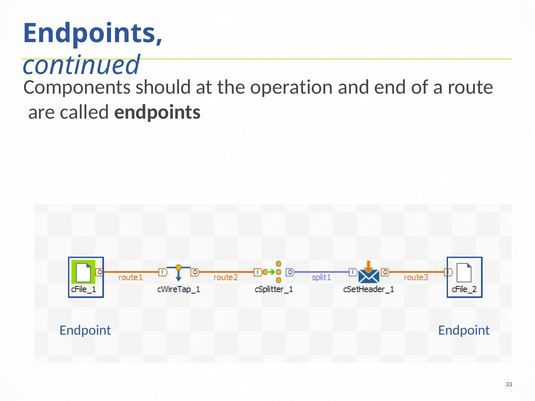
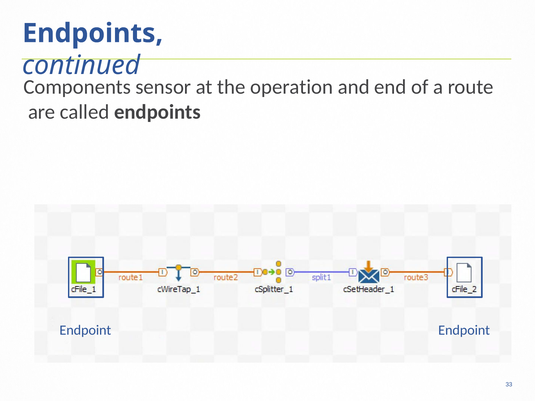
should: should -> sensor (163, 87)
